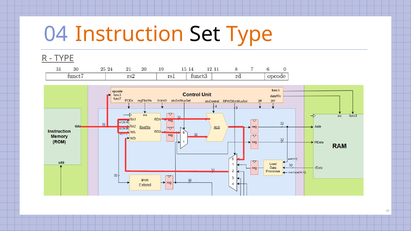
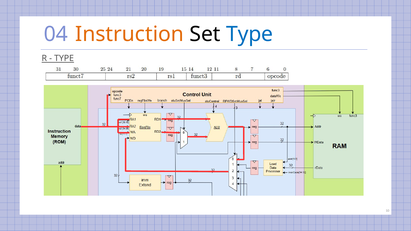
Type colour: orange -> blue (250, 34)
